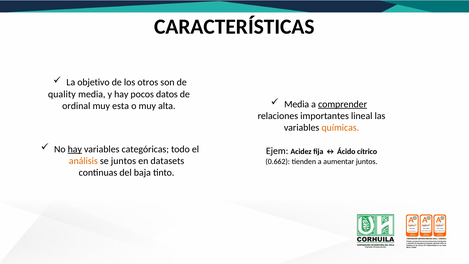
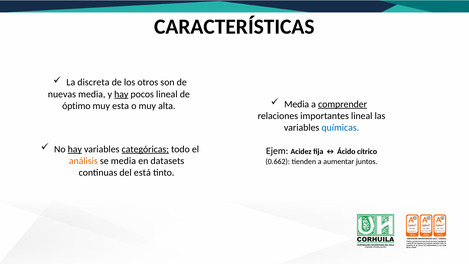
objetivo: objetivo -> discreta (93, 82)
quality: quality -> nuevas (62, 94)
hay underline: none -> present (121, 94)
pocos datos: datos -> lineal (167, 94)
ordinal: ordinal -> óptimo (76, 106)
químicas colour: orange -> blue (340, 128)
categóricas underline: none -> present (145, 149)
se juntos: juntos -> media (123, 161)
baja: baja -> está (142, 173)
